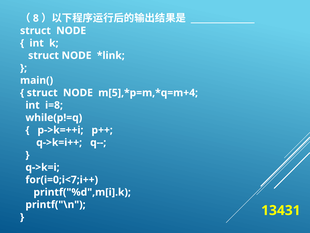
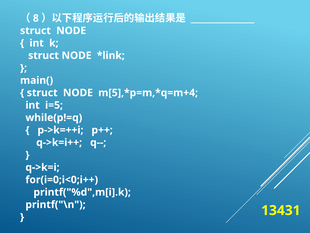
i=8: i=8 -> i=5 (54, 105)
for(i=0;i<7;i++: for(i=0;i<7;i++ -> for(i=0;i<0;i++ (62, 179)
